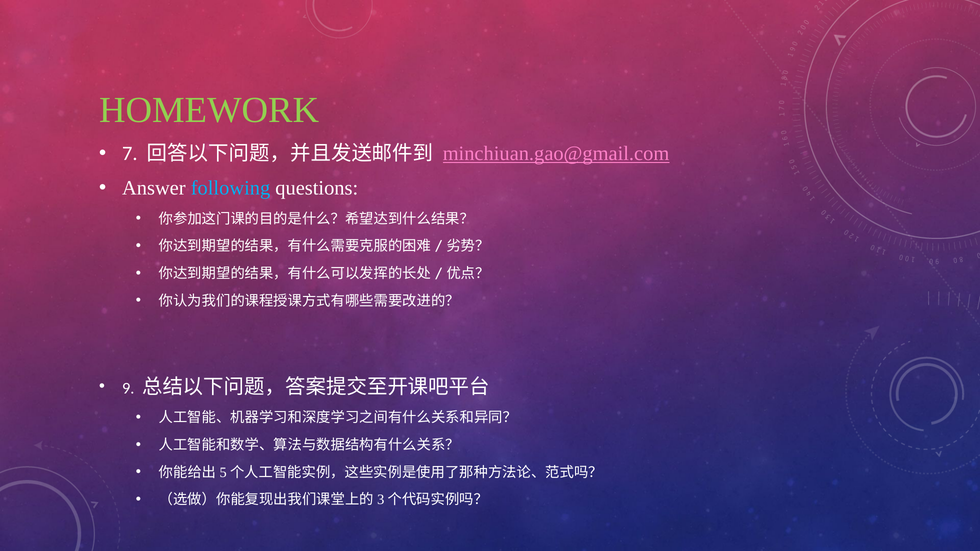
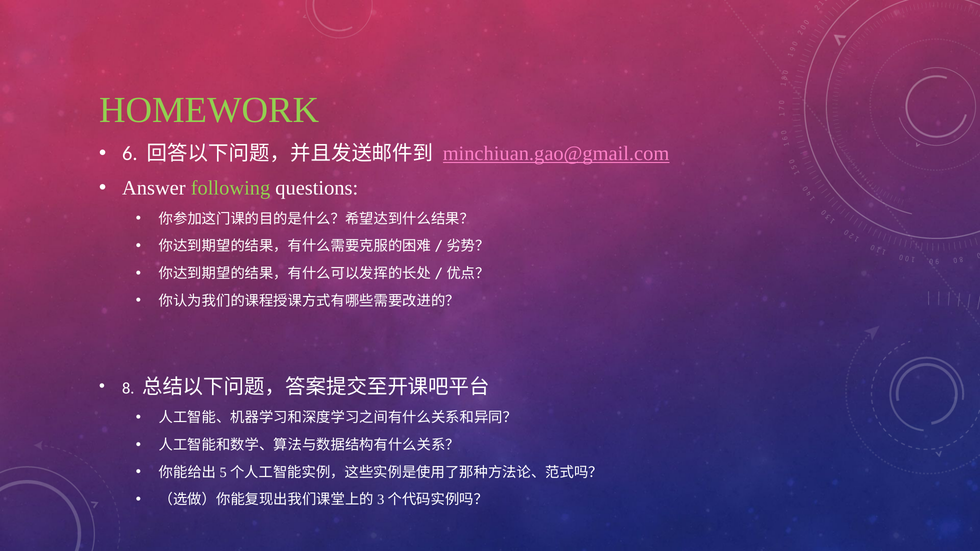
7: 7 -> 6 (130, 154)
following colour: light blue -> light green (231, 188)
9: 9 -> 8 (128, 389)
